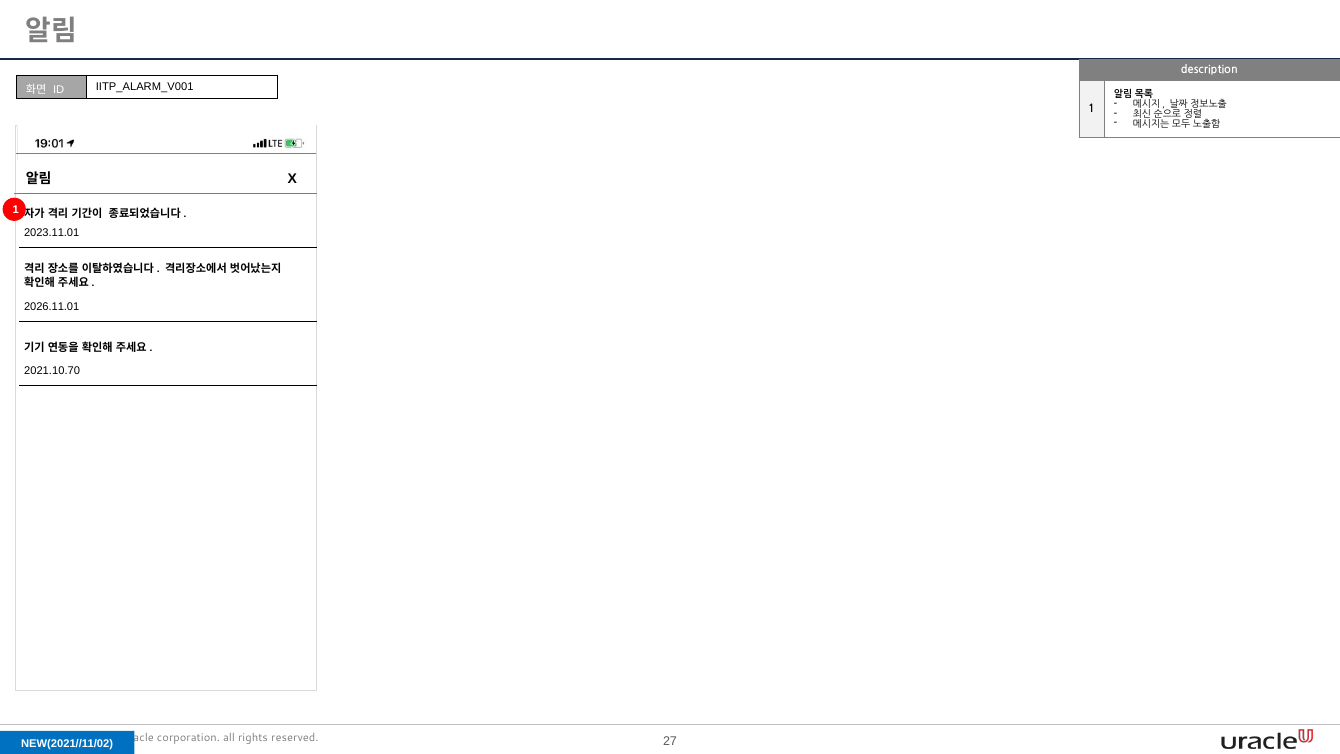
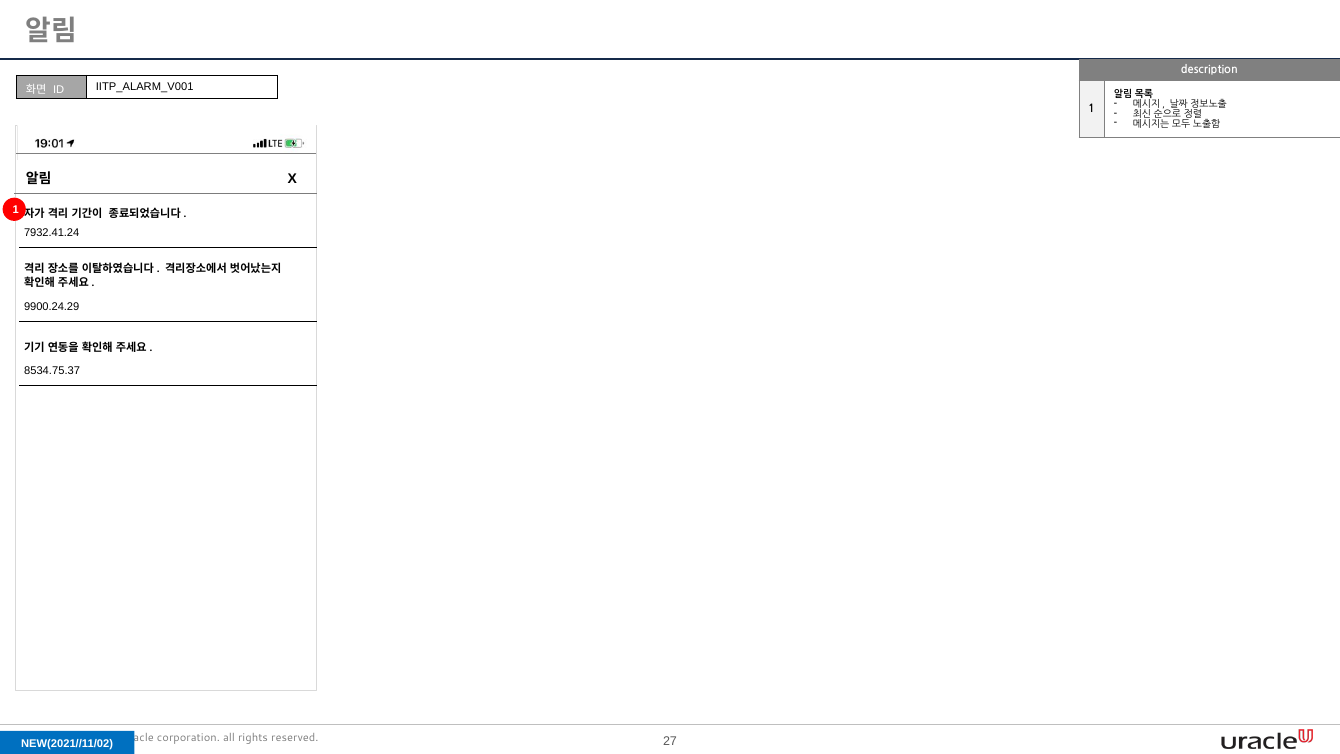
2023.11.01: 2023.11.01 -> 7932.41.24 (52, 233)
2026.11.01: 2026.11.01 -> 9900.24.29 (52, 306)
2021.10.70: 2021.10.70 -> 8534.75.37 (52, 371)
